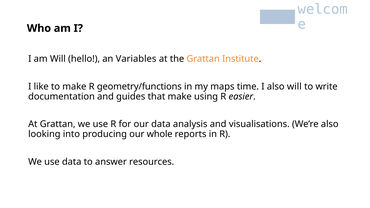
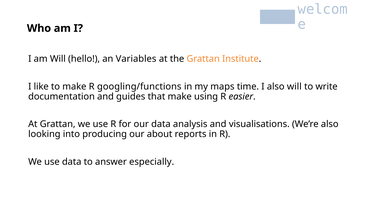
geometry/functions: geometry/functions -> googling/functions (139, 87)
whole: whole -> about (160, 134)
resources: resources -> especially (152, 162)
